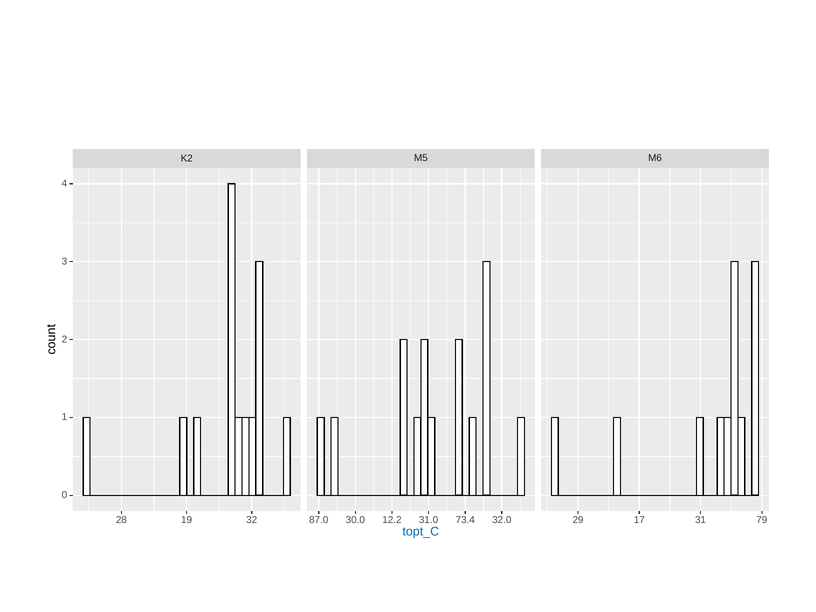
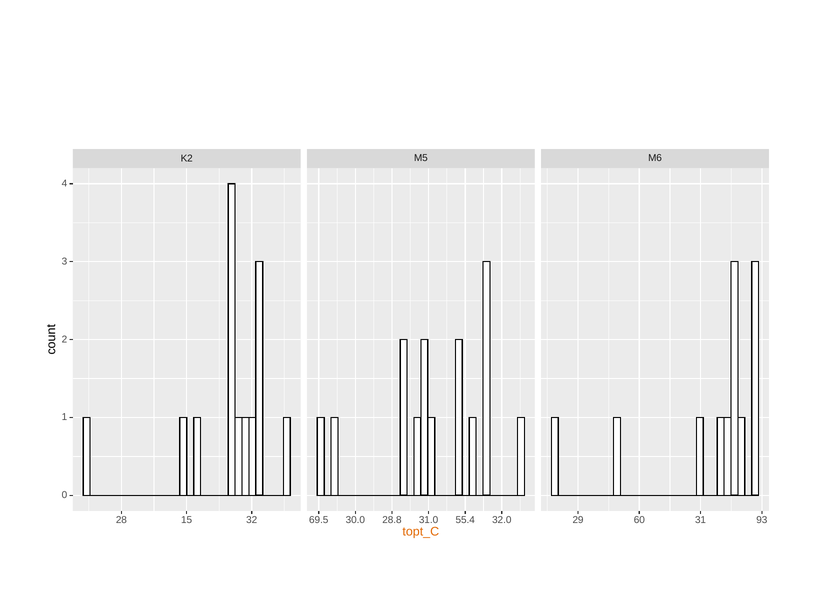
19: 19 -> 15 (187, 520)
87.0: 87.0 -> 69.5 (319, 520)
12.2: 12.2 -> 28.8 (392, 520)
73.4: 73.4 -> 55.4 (465, 520)
17: 17 -> 60 (639, 520)
79: 79 -> 93 (762, 520)
topt_C colour: blue -> orange (421, 532)
